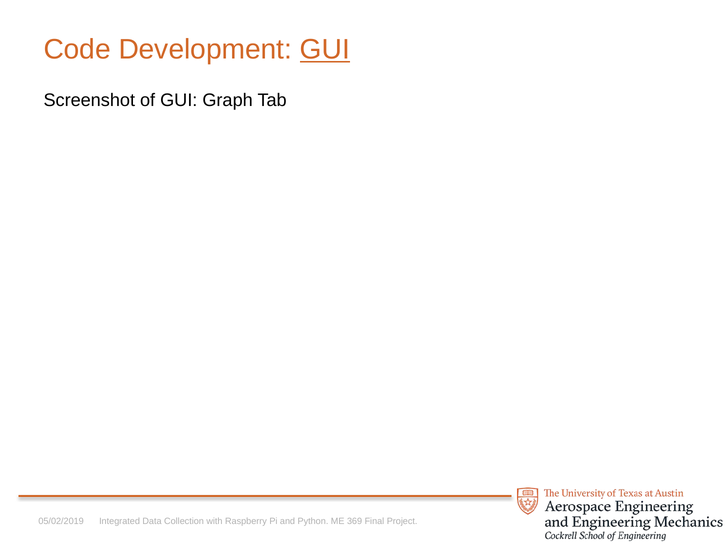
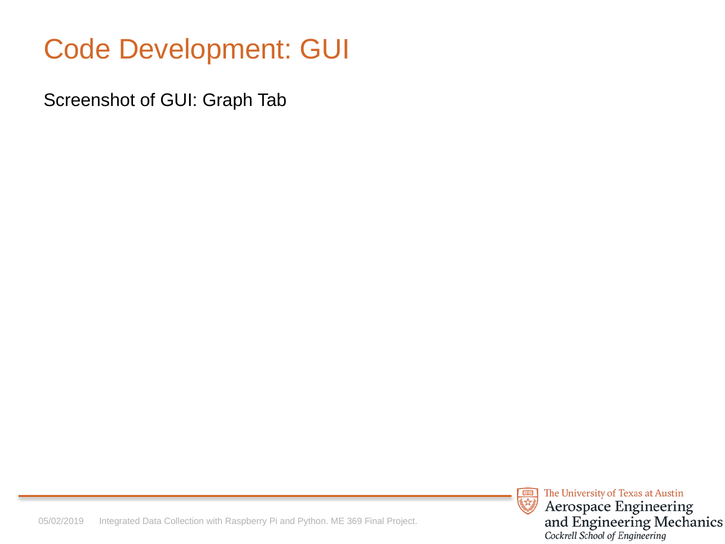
GUI underline: present -> none (325, 50)
